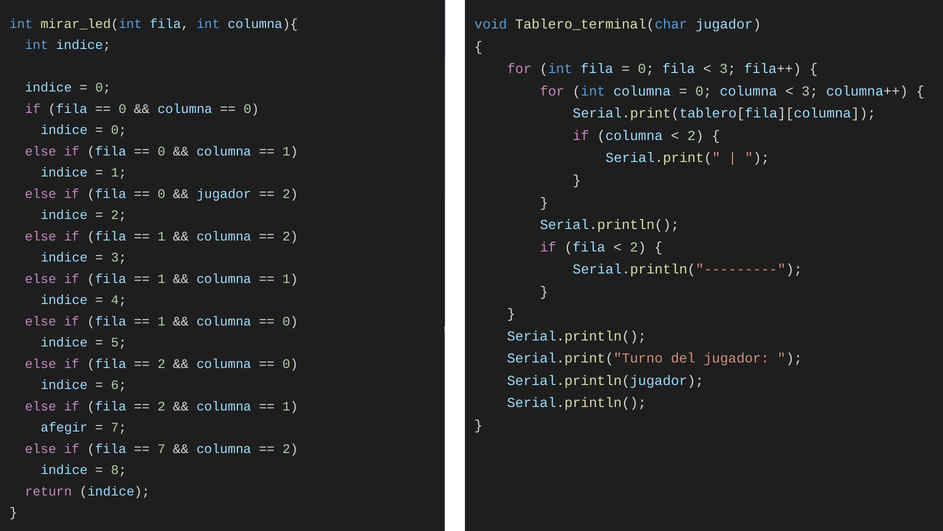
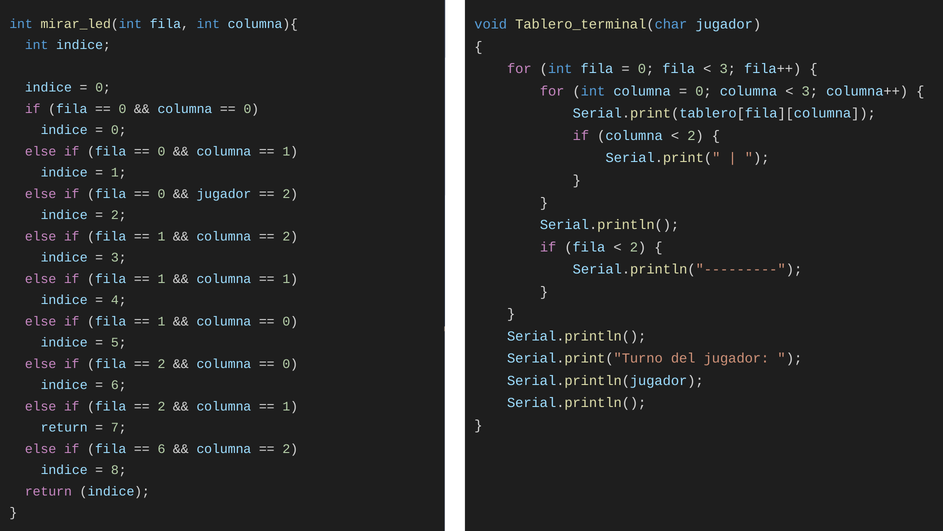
afegir: afegir -> return (64, 427)
7: 7 -> 6 (161, 448)
